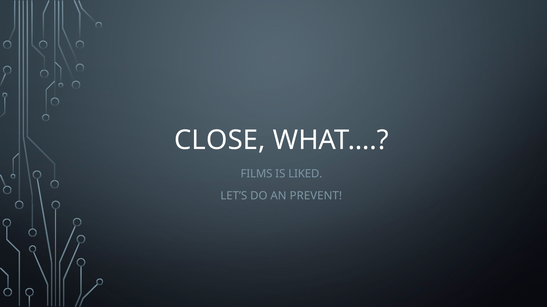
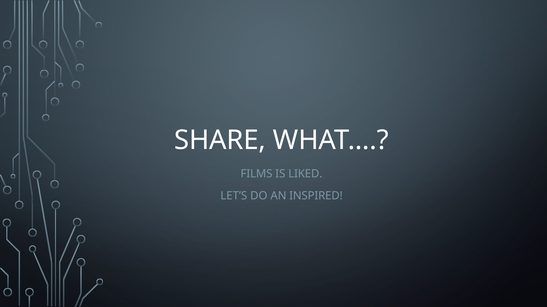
CLOSE: CLOSE -> SHARE (220, 140)
PREVENT: PREVENT -> INSPIRED (316, 196)
